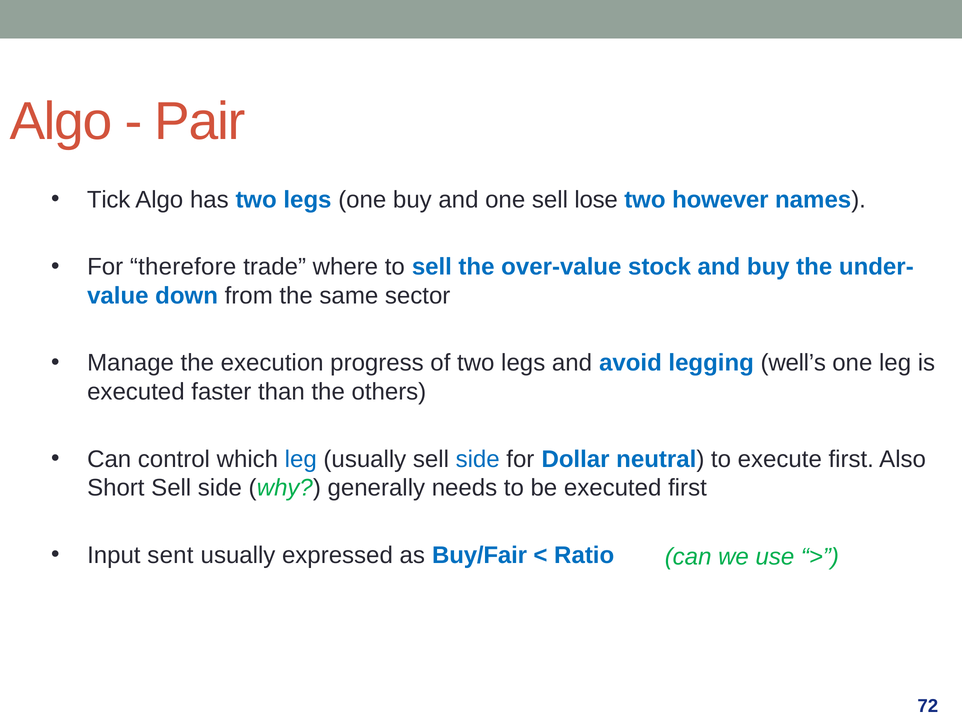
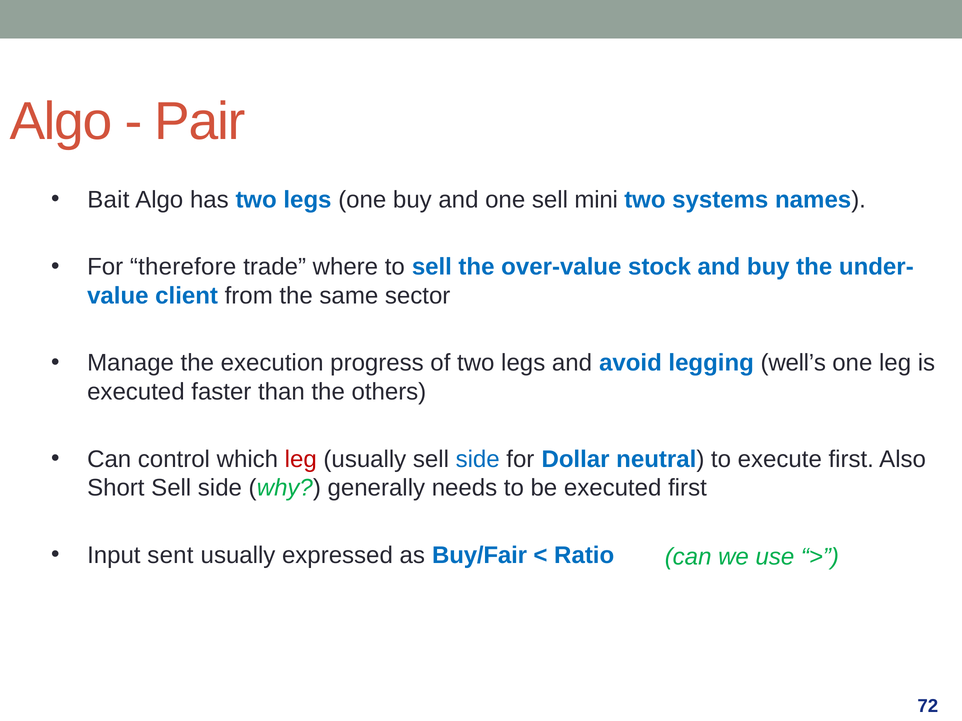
Tick: Tick -> Bait (108, 200)
lose: lose -> mini (596, 200)
however: however -> systems (720, 200)
down: down -> client (187, 296)
leg colour: blue -> red (301, 460)
